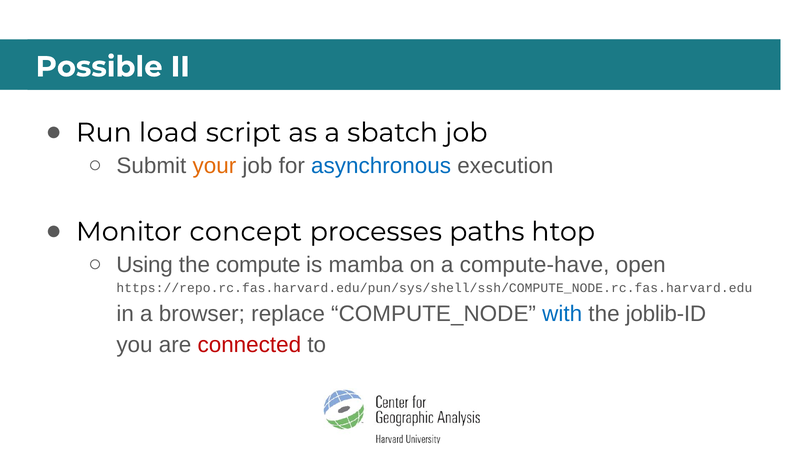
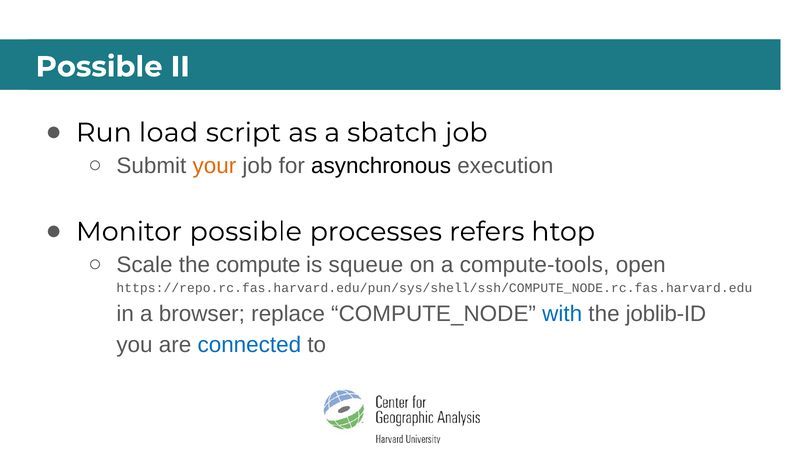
asynchronous colour: blue -> black (381, 166)
Monitor concept: concept -> possible (246, 232)
paths: paths -> refers (487, 232)
Using: Using -> Scale (144, 265)
mamba: mamba -> squeue (366, 265)
compute-have: compute-have -> compute-tools (535, 265)
connected colour: red -> blue (249, 345)
